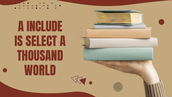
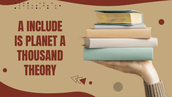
SELECT: SELECT -> PLANET (41, 42)
WORLD: WORLD -> THEORY (40, 71)
